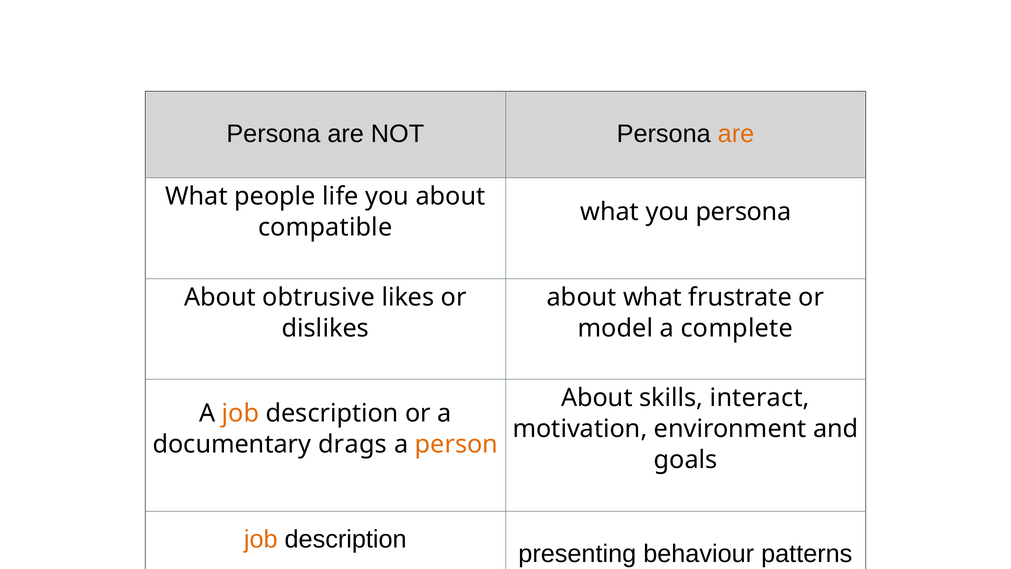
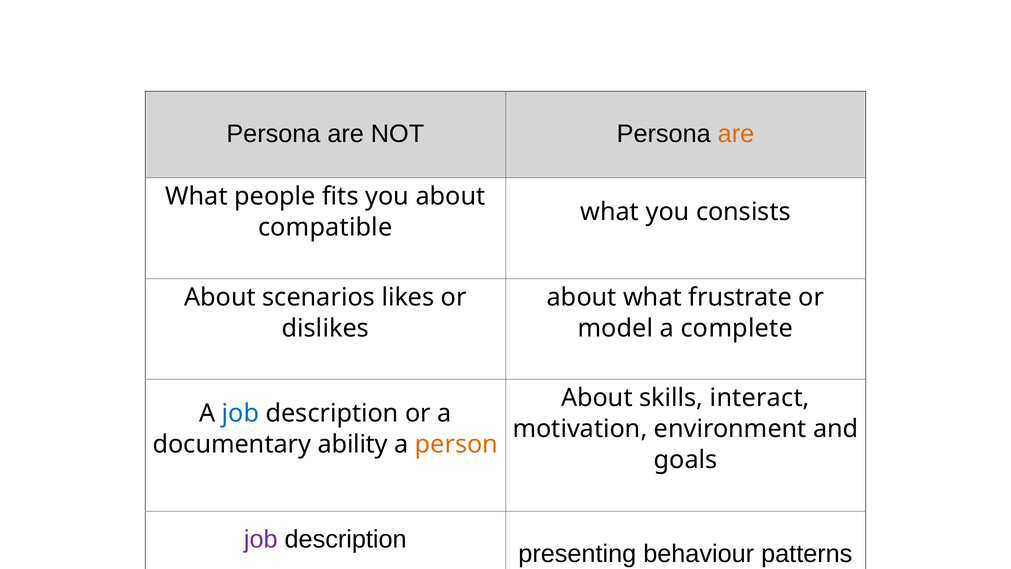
life: life -> fits (340, 196)
you persona: persona -> consists (743, 212)
obtrusive: obtrusive -> scenarios (319, 297)
job colour: orange -> blue (240, 413)
drags: drags -> ability (353, 444)
job colour: orange -> purple (261, 539)
